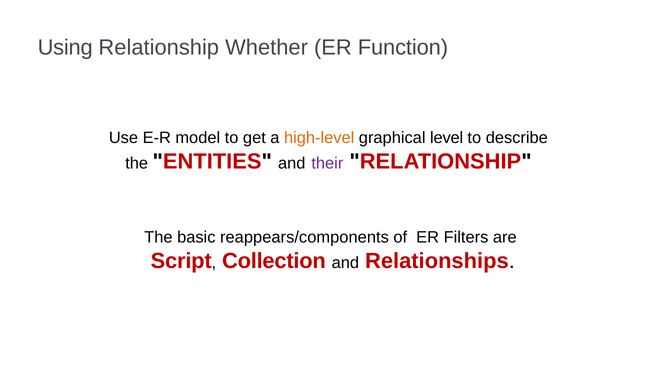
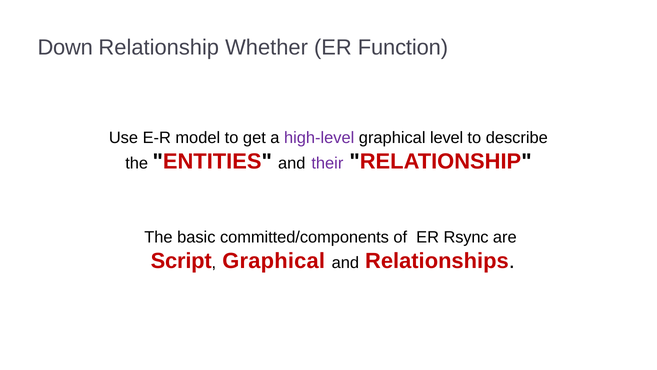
Using: Using -> Down (65, 48)
high-level colour: orange -> purple (319, 138)
reappears/components: reappears/components -> committed/components (304, 237)
Filters: Filters -> Rsync (466, 237)
Collection: Collection -> Graphical (274, 261)
